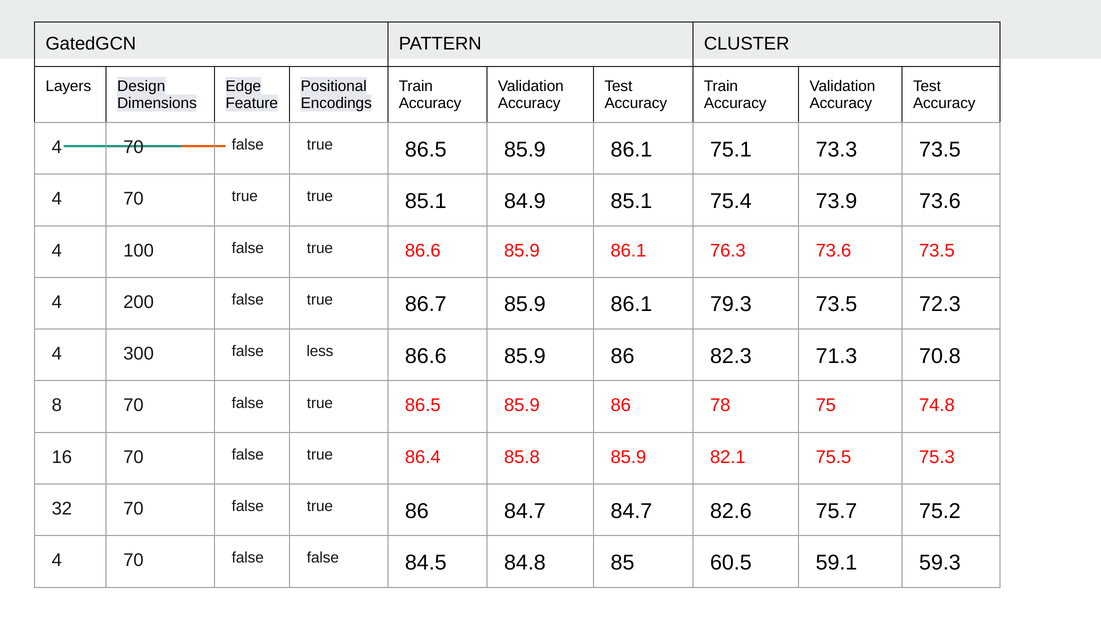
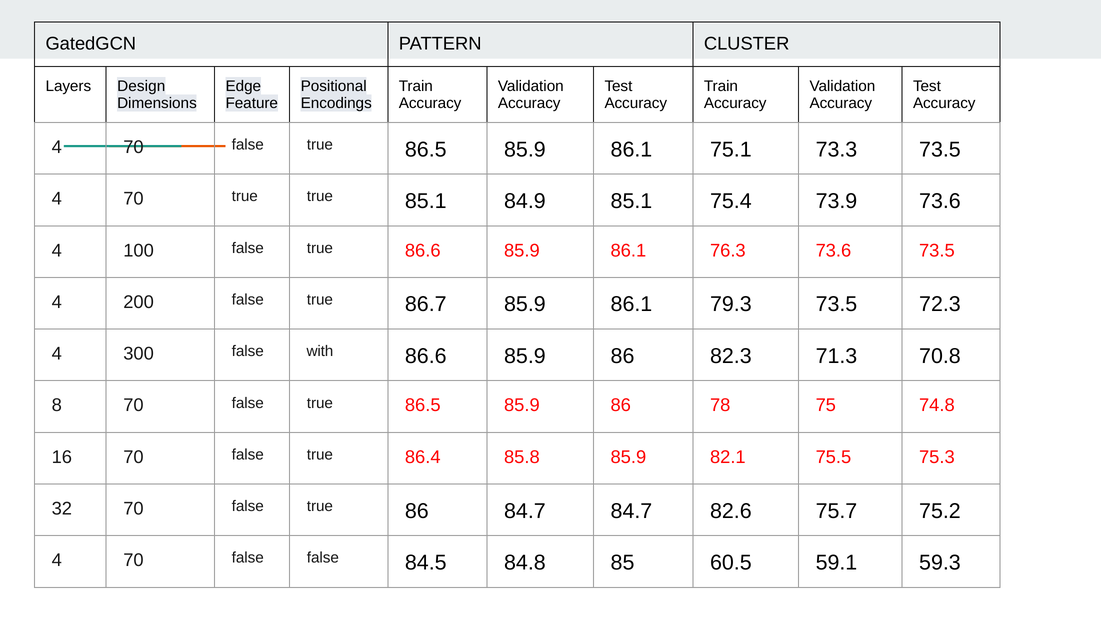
less: less -> with (320, 352)
